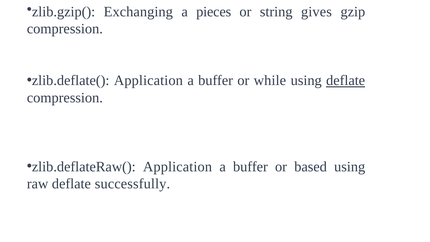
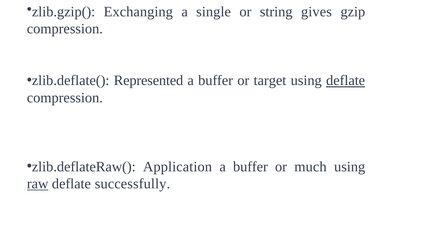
pieces: pieces -> single (214, 12)
zlib.deflate( Application: Application -> Represented (149, 81)
while: while -> target (270, 81)
based: based -> much (311, 167)
raw underline: none -> present (38, 184)
